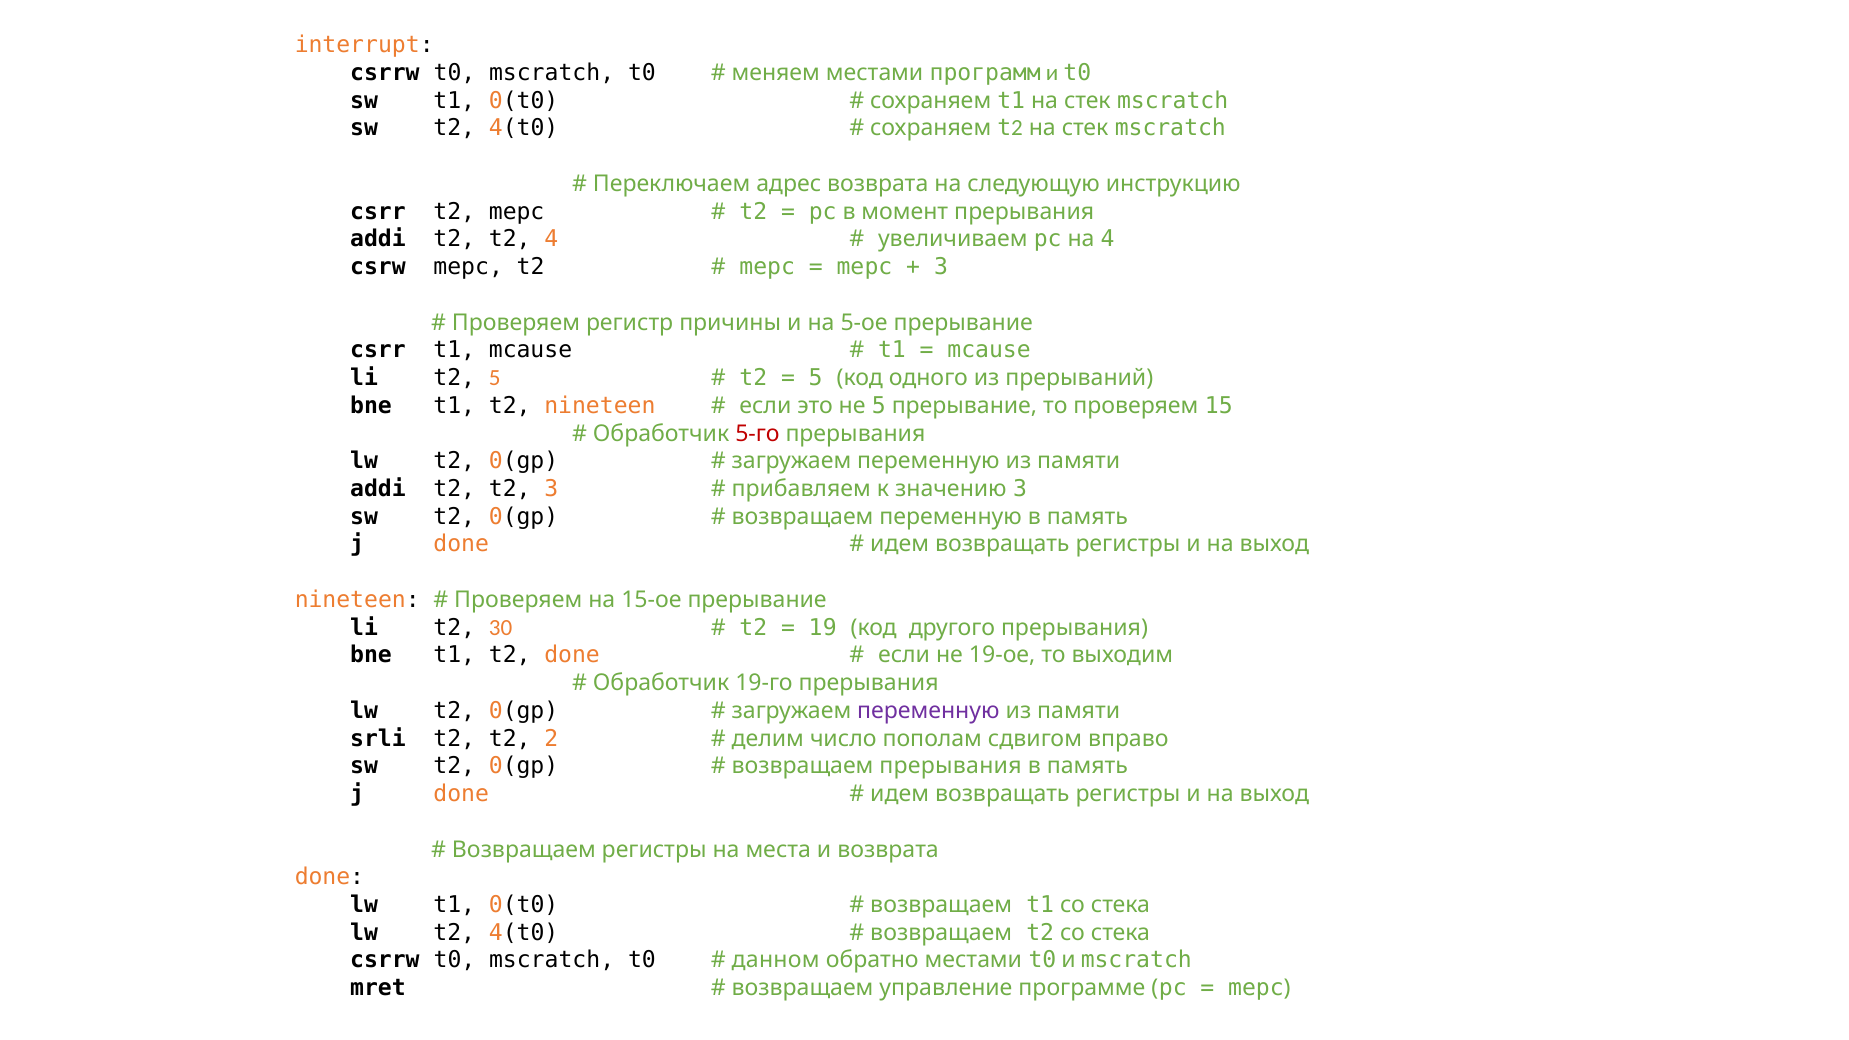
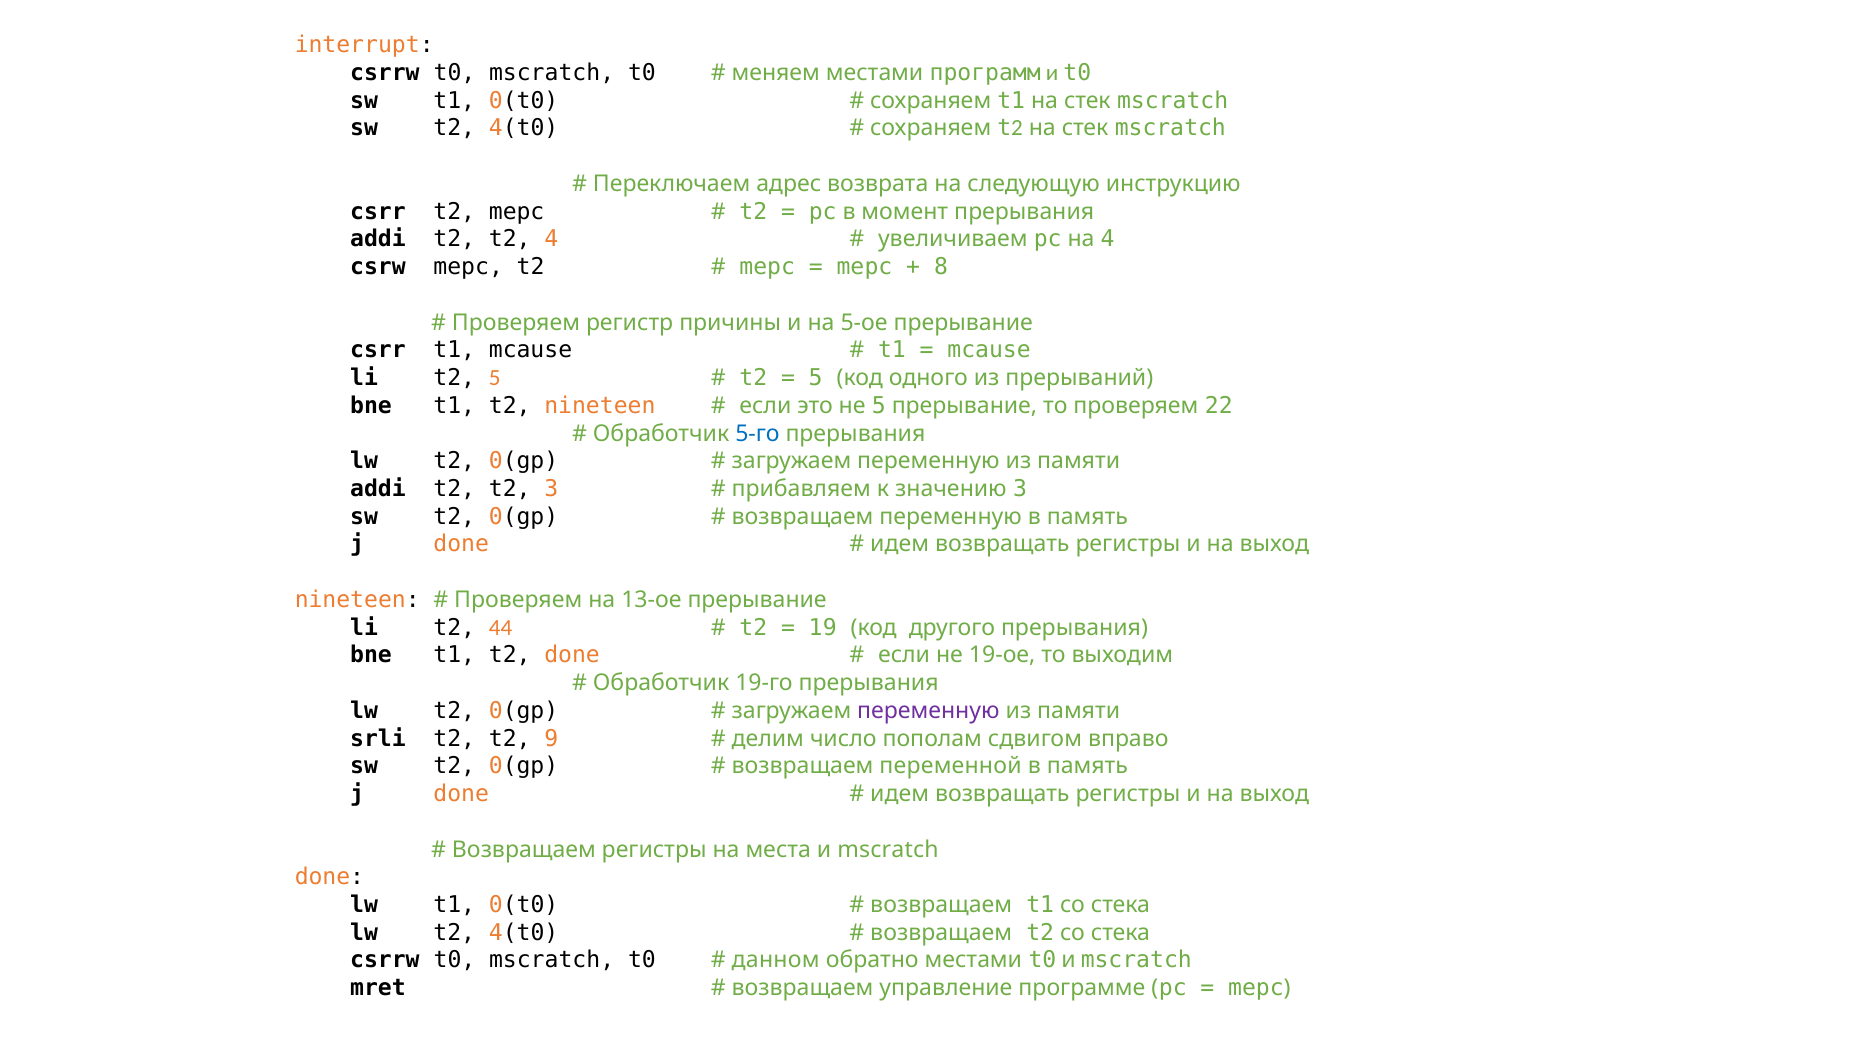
3: 3 -> 8 (941, 267)
15: 15 -> 22 (1219, 406)
5-го colour: red -> blue (757, 433)
15-ое: 15-ое -> 13-ое (651, 600)
30: 30 -> 44 (501, 628)
2: 2 -> 9 (551, 739)
возвращаем прерывания: прерывания -> переменной (951, 766)
места и возврата: возврата -> mscratch (888, 849)
